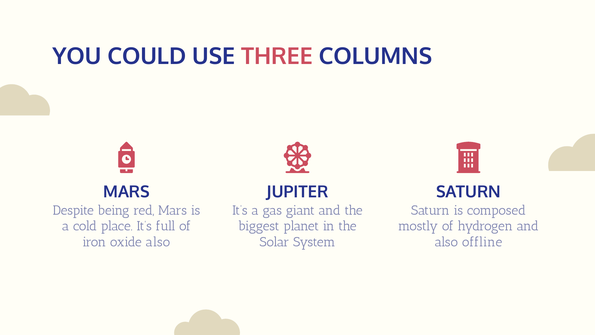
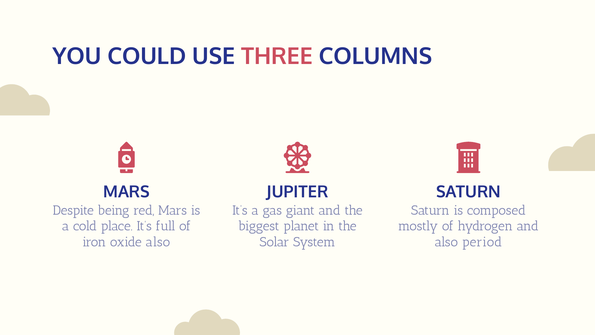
offline: offline -> period (482, 242)
